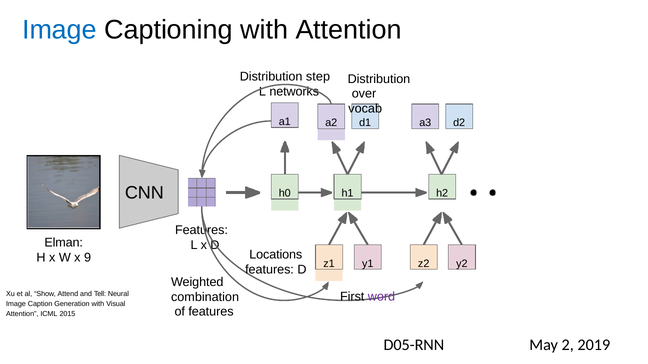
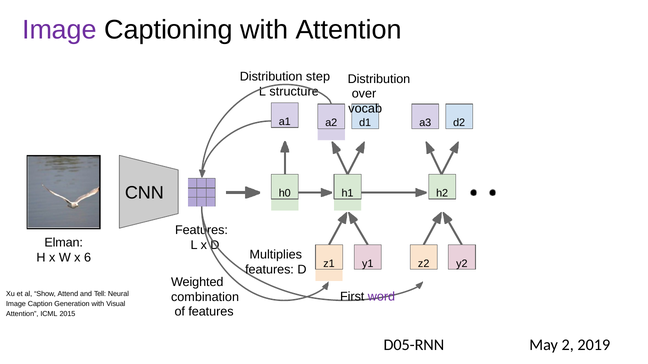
Image colour: blue -> purple (59, 30)
networks: networks -> structure (294, 91)
Locations: Locations -> Multiplies (276, 255)
9: 9 -> 6 (88, 258)
